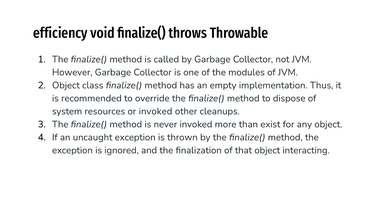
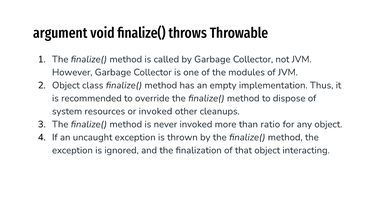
efficiency: efficiency -> argument (60, 33)
exist: exist -> ratio (270, 125)
